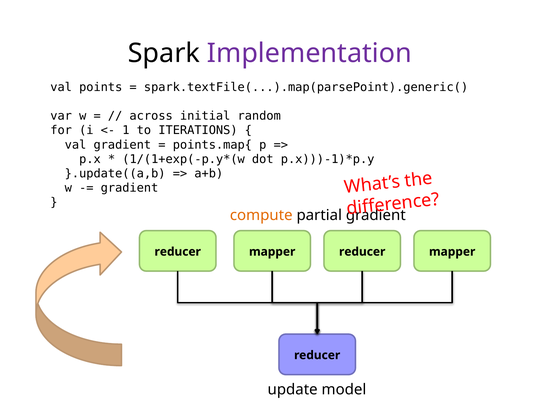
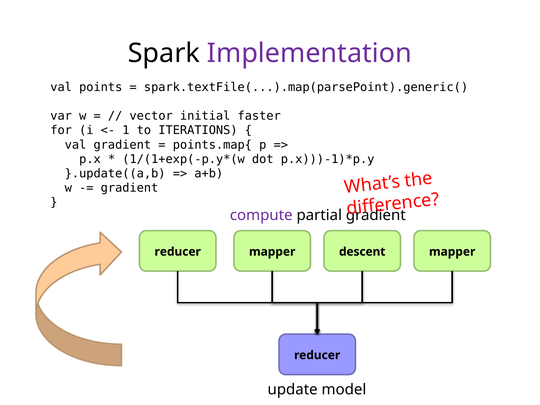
across: across -> vector (151, 116)
random: random -> faster (259, 116)
compute colour: orange -> purple (261, 215)
reducer: reducer -> descent (362, 252)
